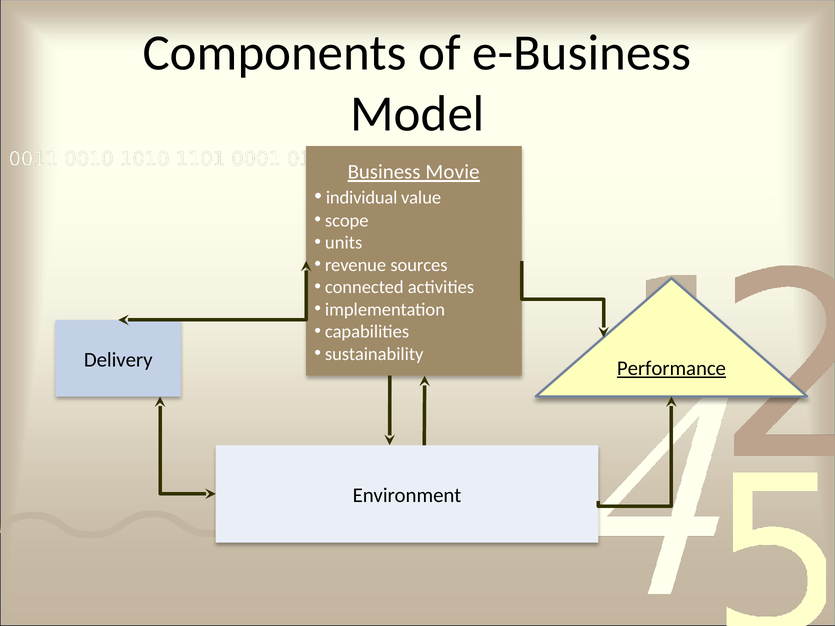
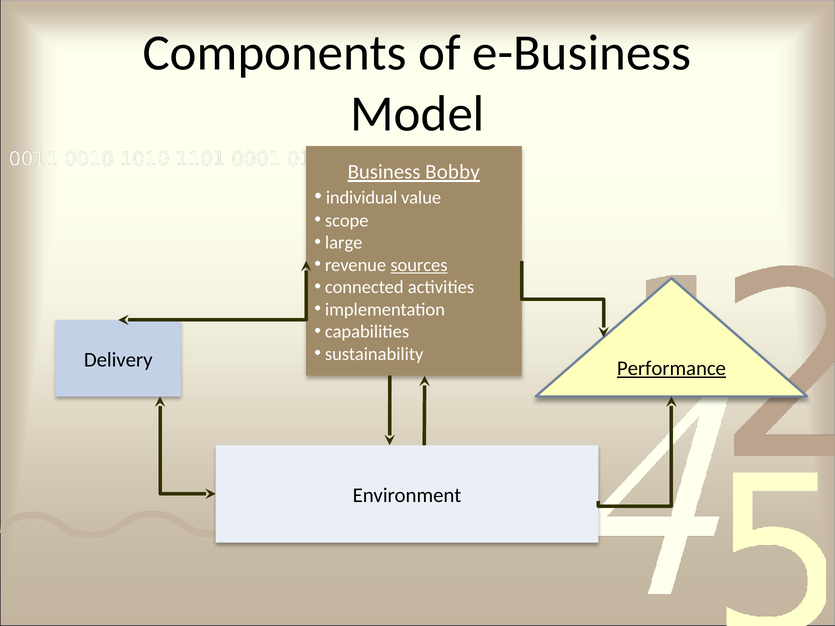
Movie: Movie -> Bobby (452, 172)
units: units -> large (344, 243)
sources underline: none -> present (419, 265)
